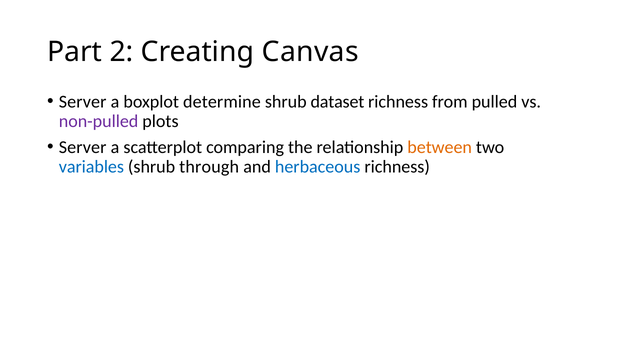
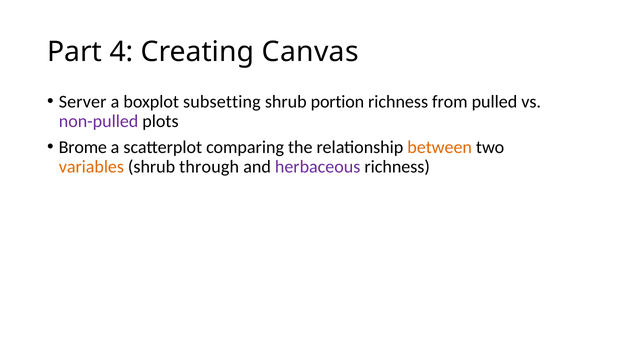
2: 2 -> 4 (121, 52)
determine: determine -> subsetting (222, 102)
dataset: dataset -> portion (337, 102)
Server: Server -> Brome (83, 147)
variables colour: blue -> orange (91, 167)
herbaceous colour: blue -> purple (318, 167)
